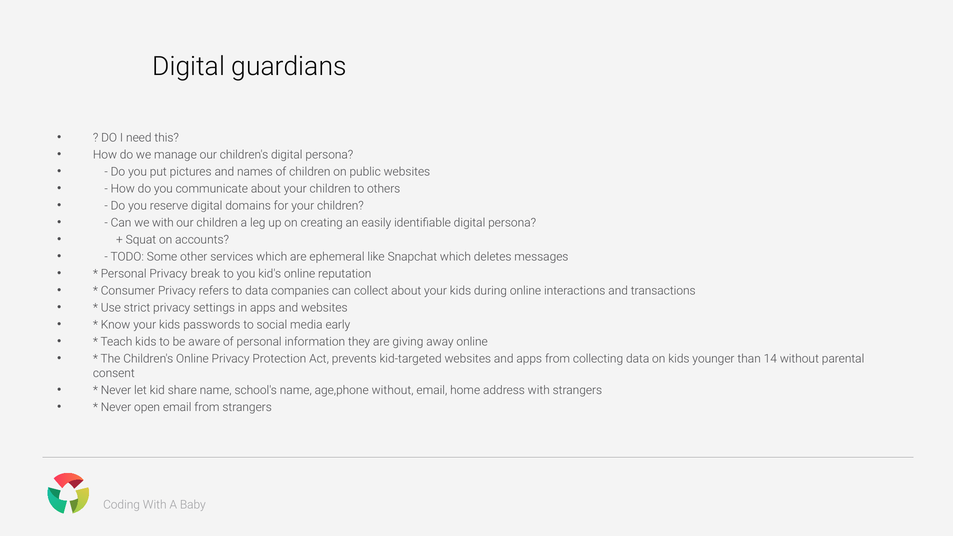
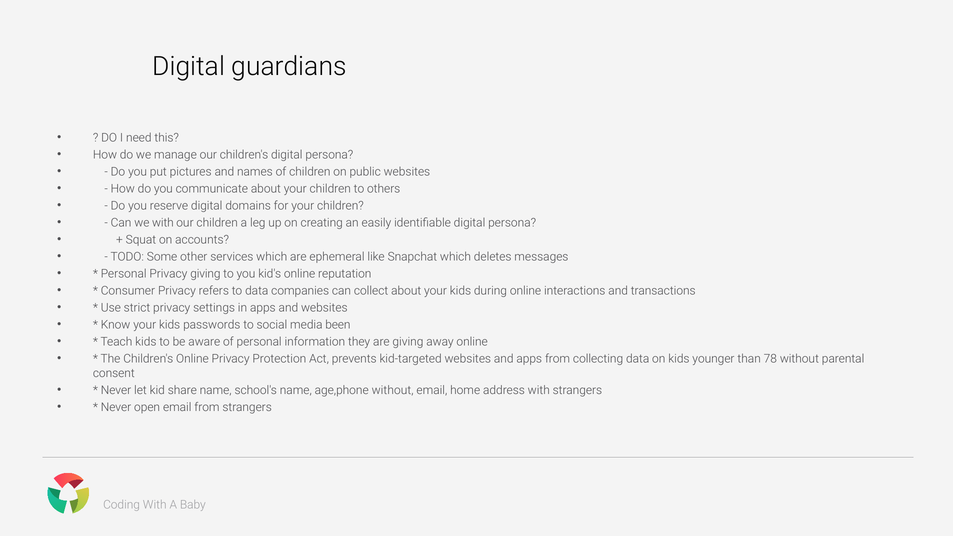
Privacy break: break -> giving (205, 274)
early: early -> been (338, 325)
14: 14 -> 78 (770, 359)
